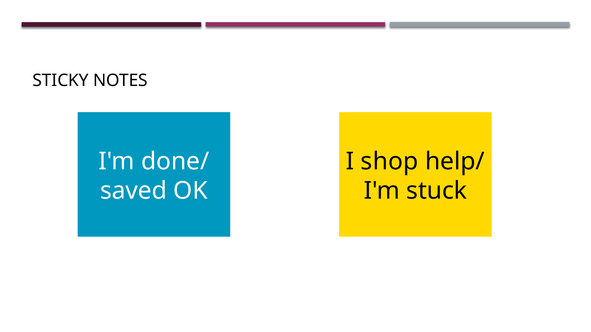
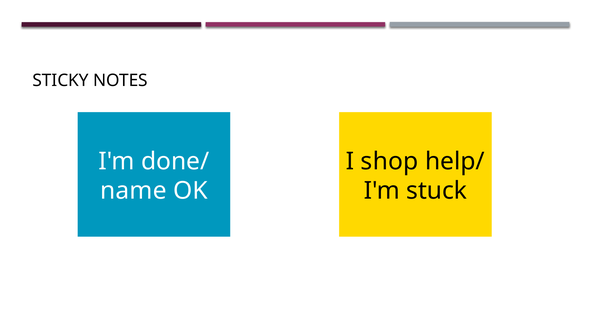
saved: saved -> name (133, 191)
